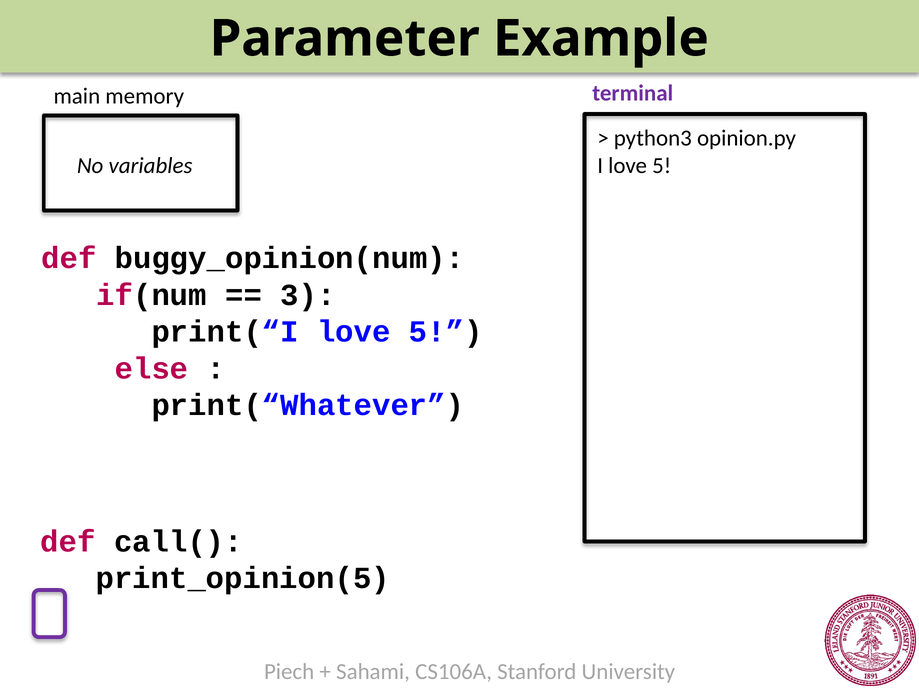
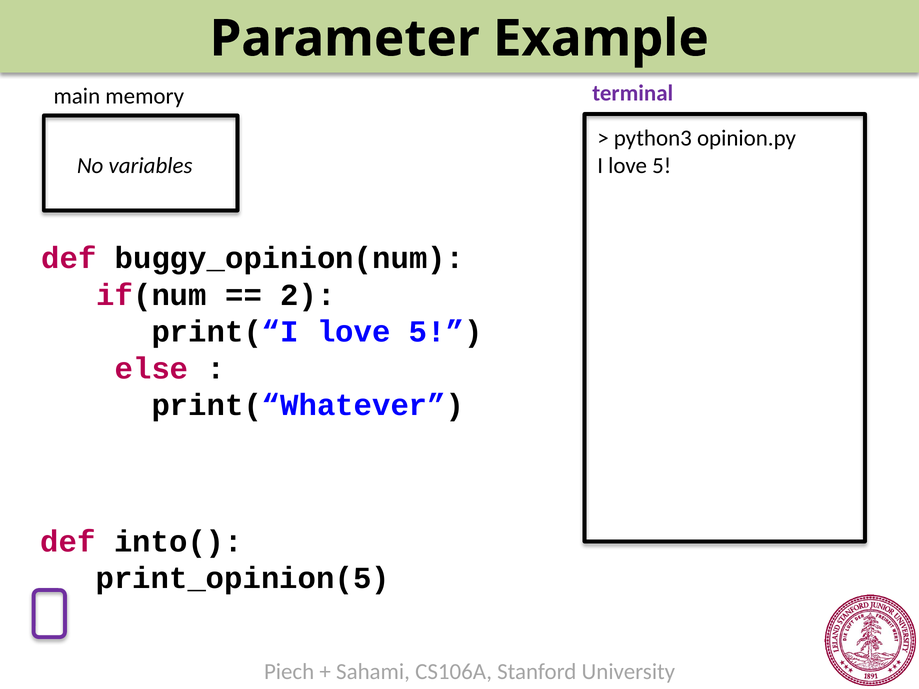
3: 3 -> 2 (308, 295)
call(: call( -> into( (178, 542)
